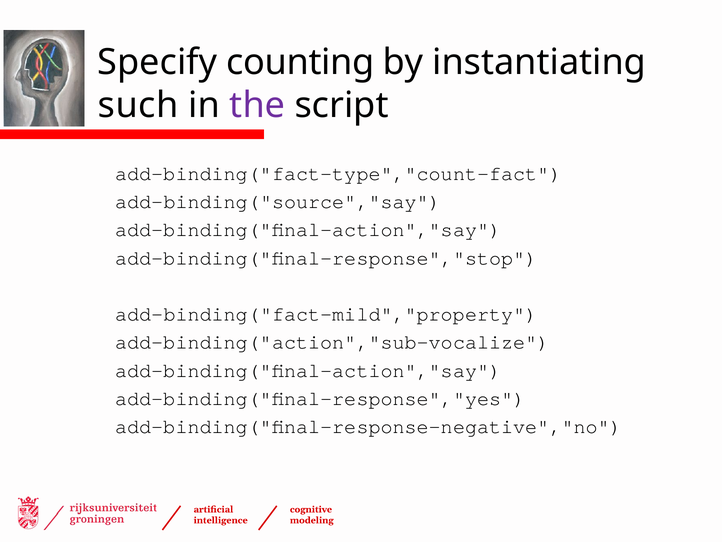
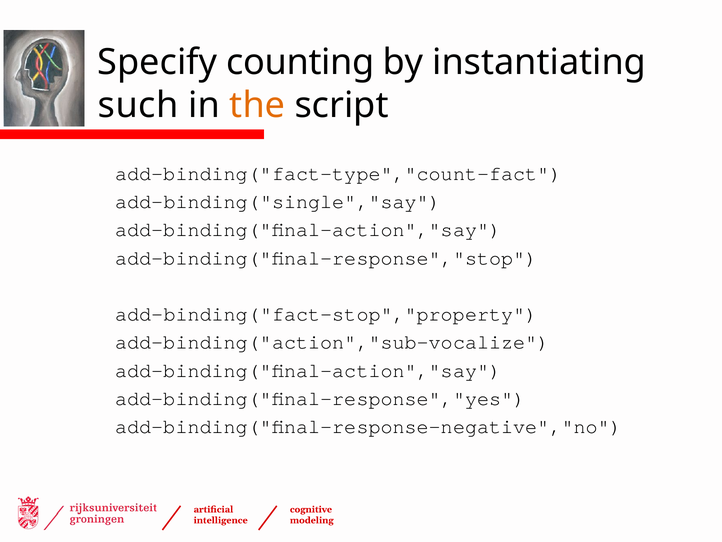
the colour: purple -> orange (257, 105)
add-binding("source","say: add-binding("source","say -> add-binding("single","say (278, 202)
add-binding("fact-mild","property: add-binding("fact-mild","property -> add-binding("fact-stop","property (326, 314)
